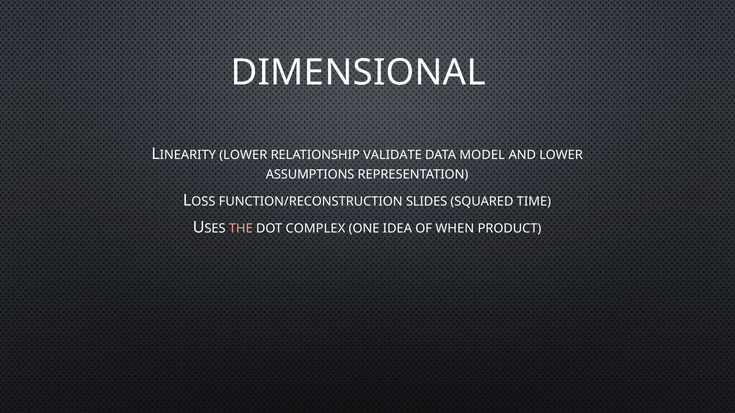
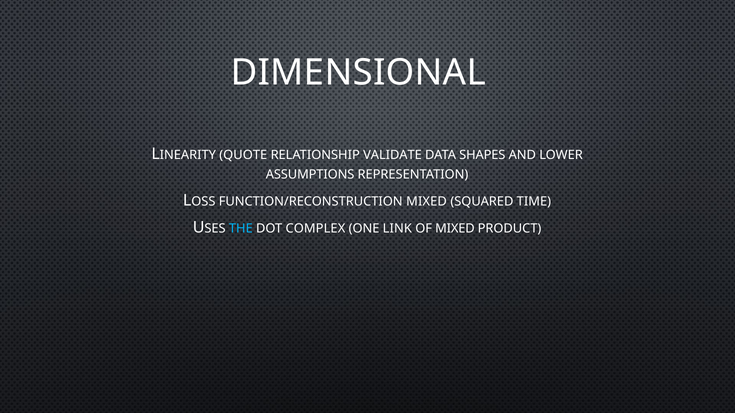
LOWER: LOWER -> QUOTE (243, 155)
MODEL: MODEL -> SHAPES (482, 155)
FUNCTION/RECONSTRUCTION SLIDES: SLIDES -> MIXED (427, 202)
THE colour: pink -> light blue (241, 229)
IDEA: IDEA -> LINK (397, 229)
OF WHEN: WHEN -> MIXED (455, 229)
